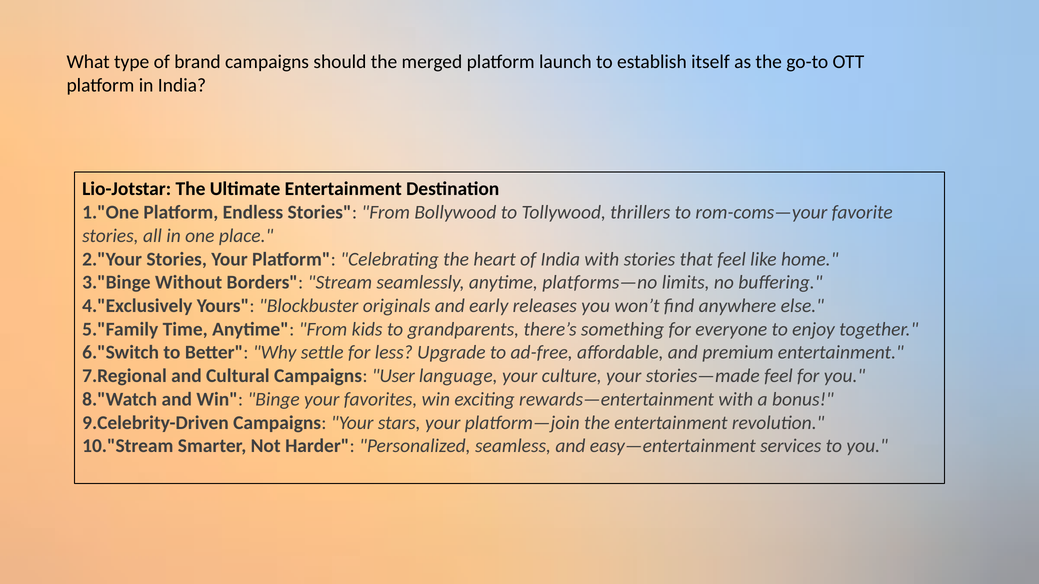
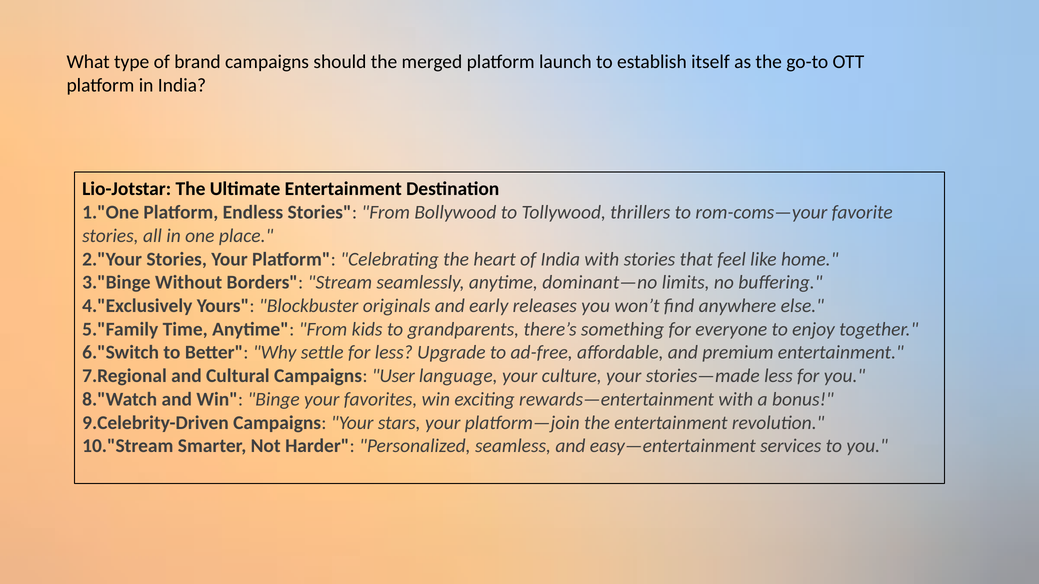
platforms—no: platforms—no -> dominant—no (600, 283)
stories—made feel: feel -> less (778, 376)
